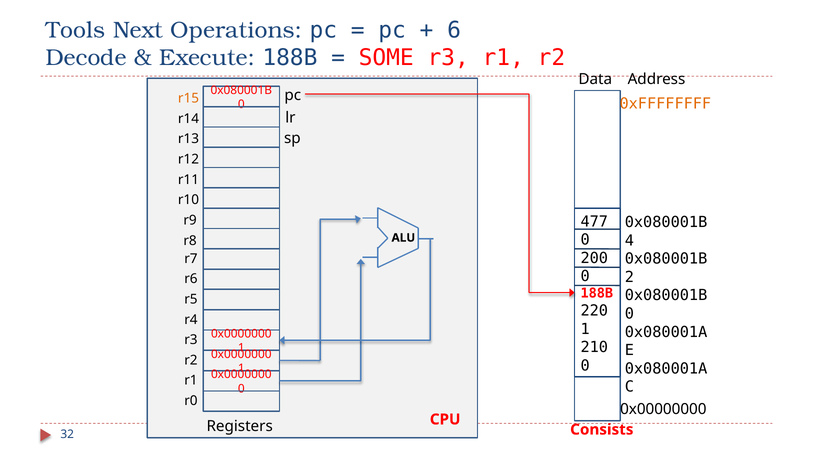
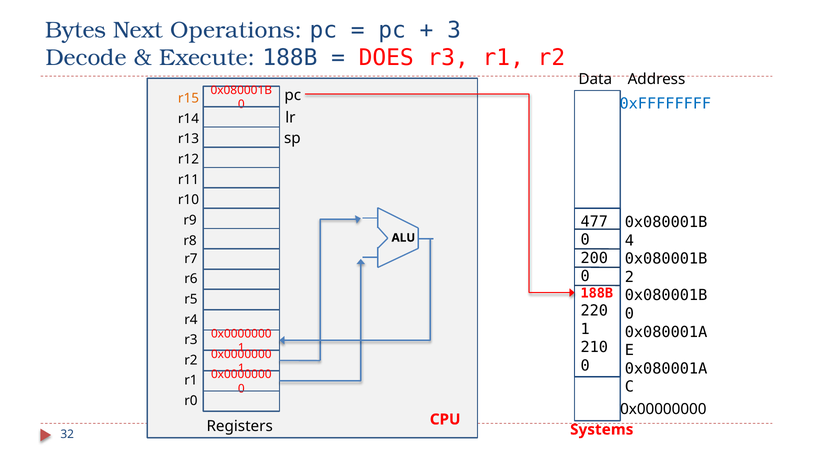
Tools: Tools -> Bytes (76, 30)
6: 6 -> 3 (454, 30)
SOME: SOME -> DOES (386, 58)
0xFFFFFFFF colour: orange -> blue (665, 104)
Consists: Consists -> Systems (602, 430)
